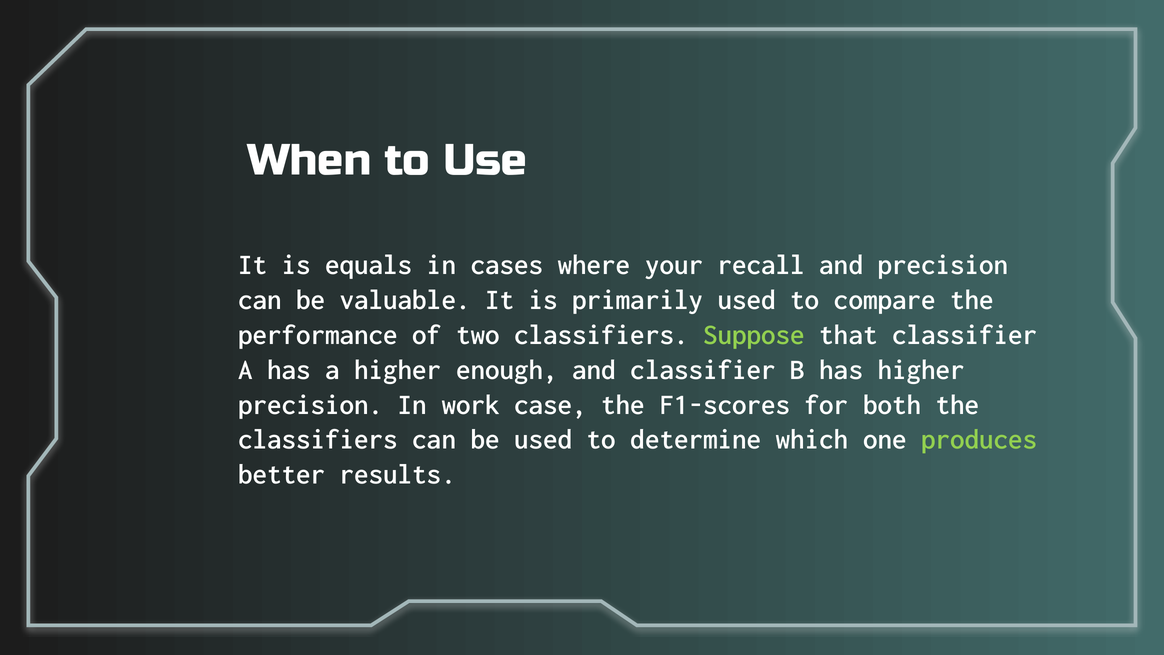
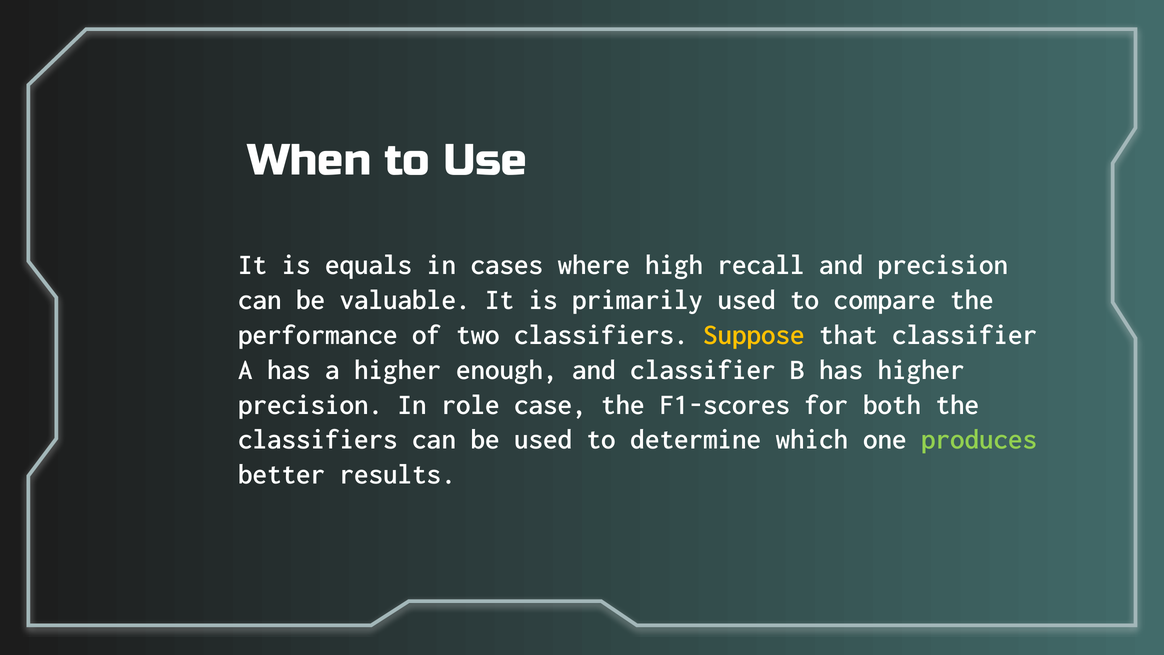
your: your -> high (674, 265)
Suppose colour: light green -> yellow (754, 334)
work: work -> role (471, 404)
